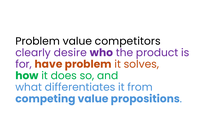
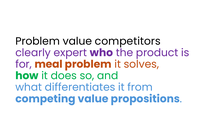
desire: desire -> expert (70, 53)
have: have -> meal (49, 64)
